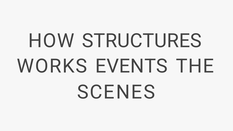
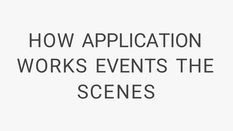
STRUCTURES: STRUCTURES -> APPLICATION (142, 41)
